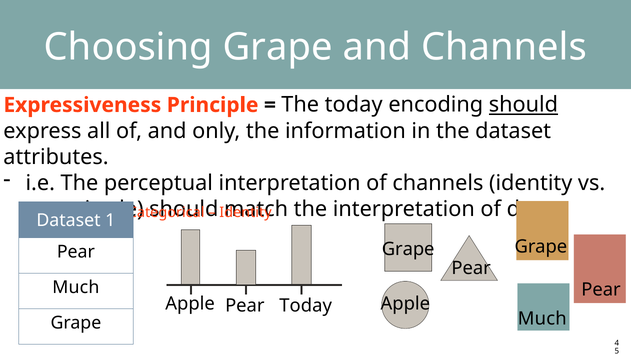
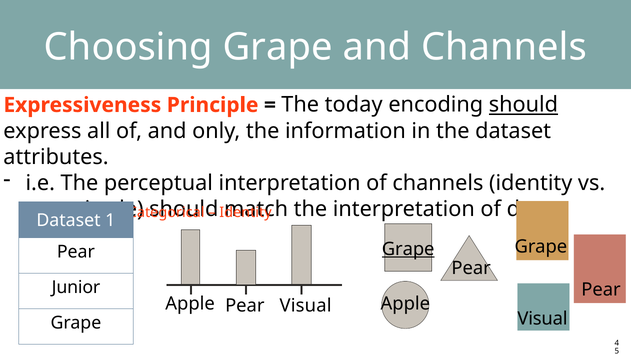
Grape underline: none -> present (408, 249)
Much: Much -> Junior (76, 287)
Apple Today: Today -> Visual (306, 306)
Much: Much -> Visual (542, 319)
